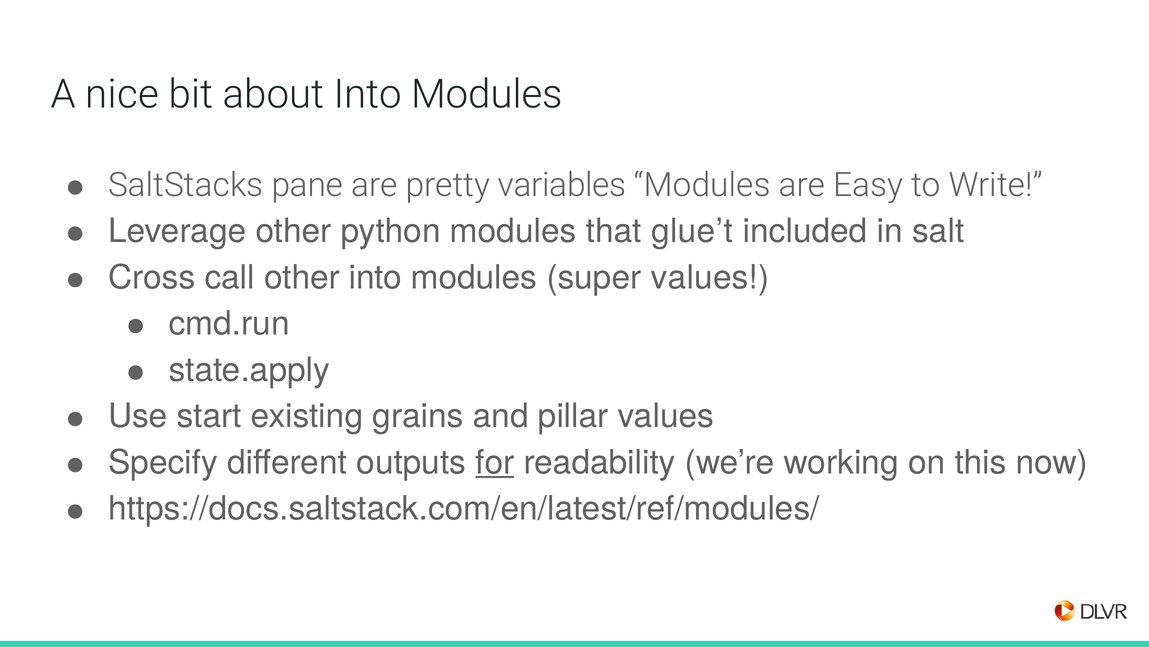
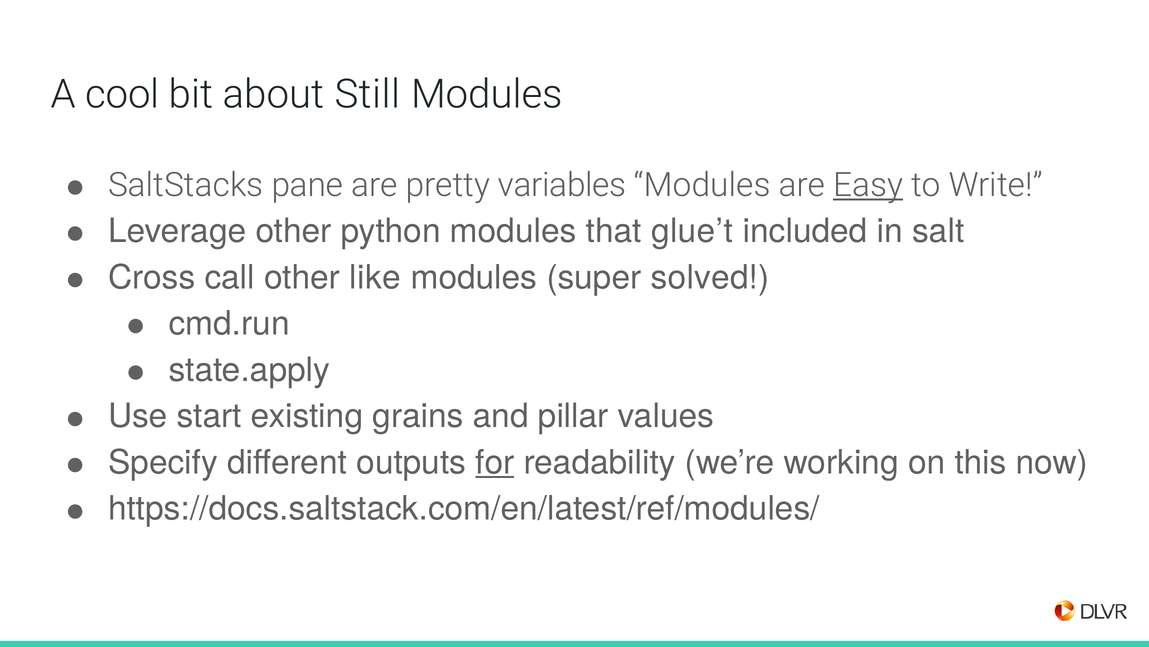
nice: nice -> cool (122, 94)
about Into: Into -> Still (367, 94)
Easy underline: none -> present (868, 185)
other into: into -> like (375, 277)
super values: values -> solved (710, 277)
